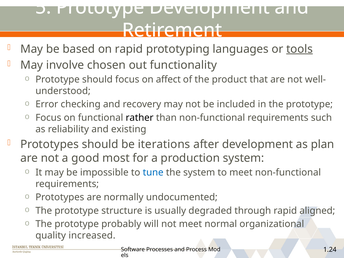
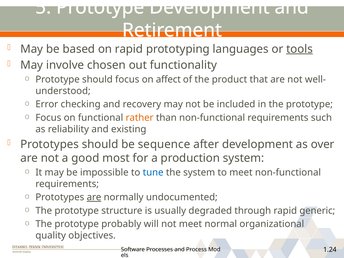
rather colour: black -> orange (140, 118)
iterations: iterations -> sequence (164, 144)
plan: plan -> over (323, 144)
are underline: none -> present (94, 197)
aligned: aligned -> generic (317, 211)
increased: increased -> objectives (92, 236)
